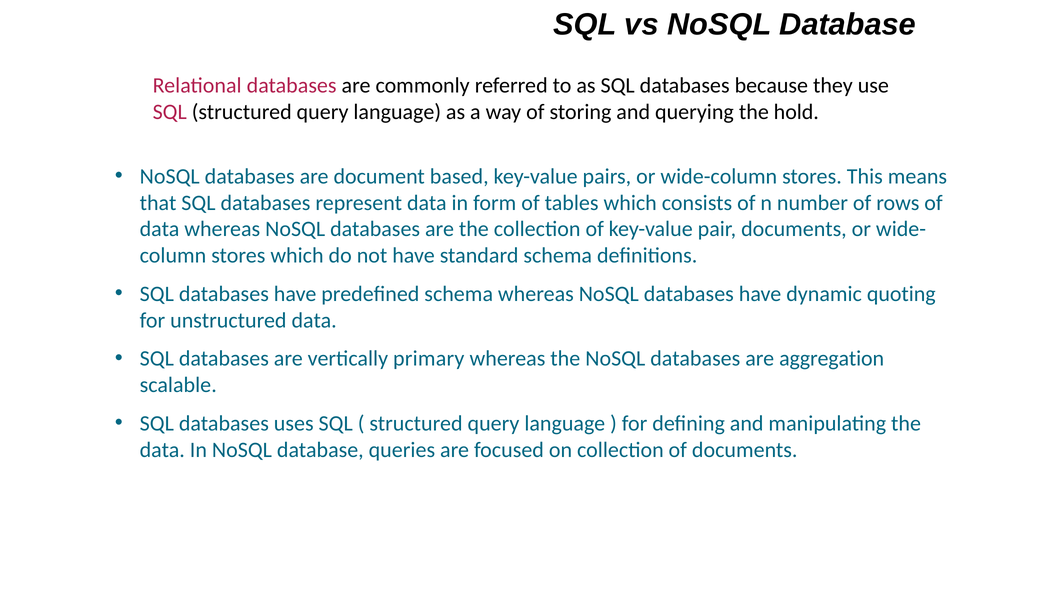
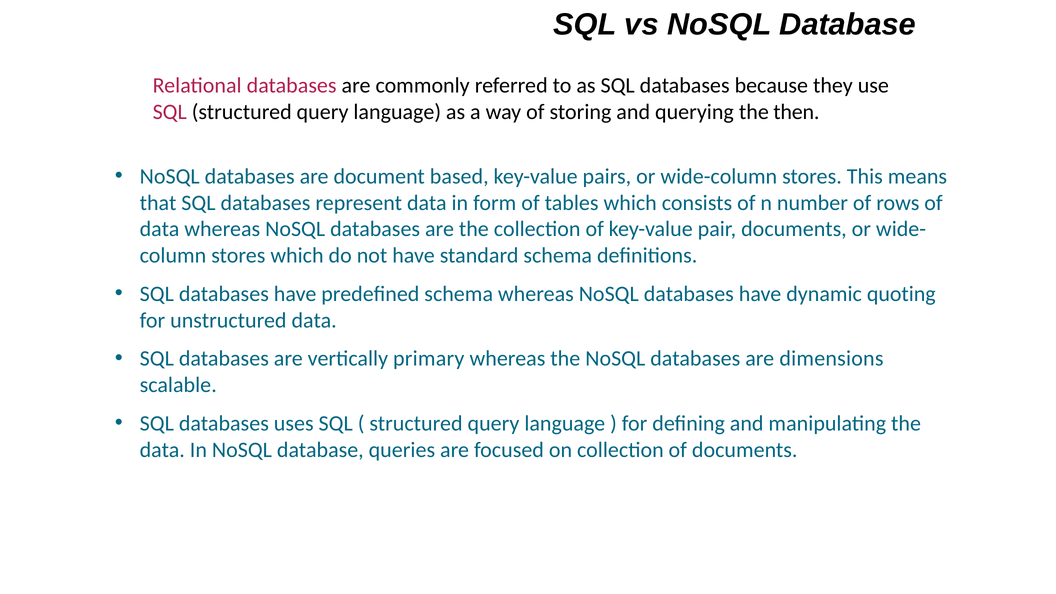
hold: hold -> then (796, 112)
aggregation: aggregation -> dimensions (831, 359)
